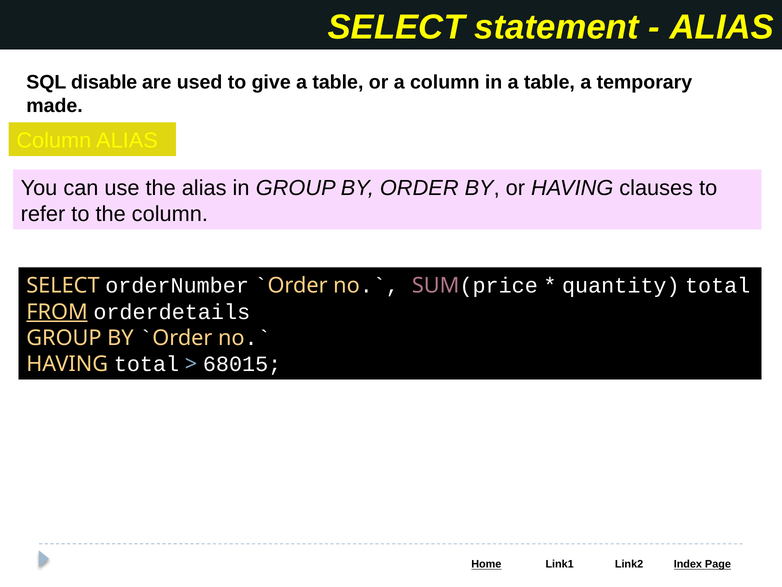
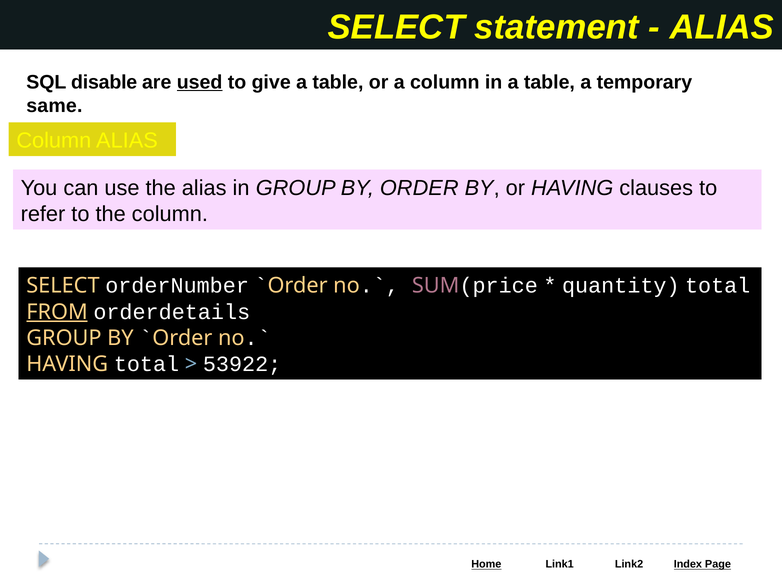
used underline: none -> present (200, 82)
made: made -> same (54, 106)
68015: 68015 -> 53922 (242, 364)
